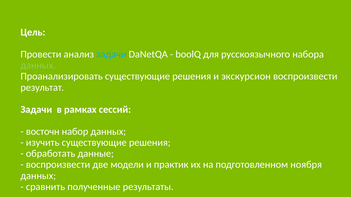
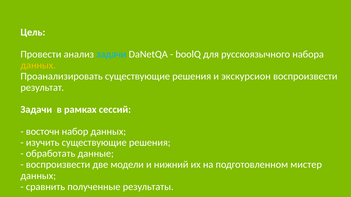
данных colour: light green -> yellow (38, 65)
практик: практик -> нижний (171, 165)
ноября: ноября -> мистер (306, 165)
